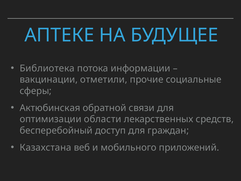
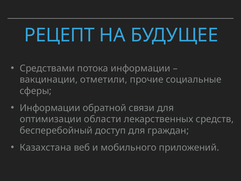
АПТЕКЕ: АПТЕКЕ -> РЕЦЕПТ (59, 35)
Библиотека: Библиотека -> Средствами (47, 68)
Актюбинская: Актюбинская -> Информации (50, 108)
